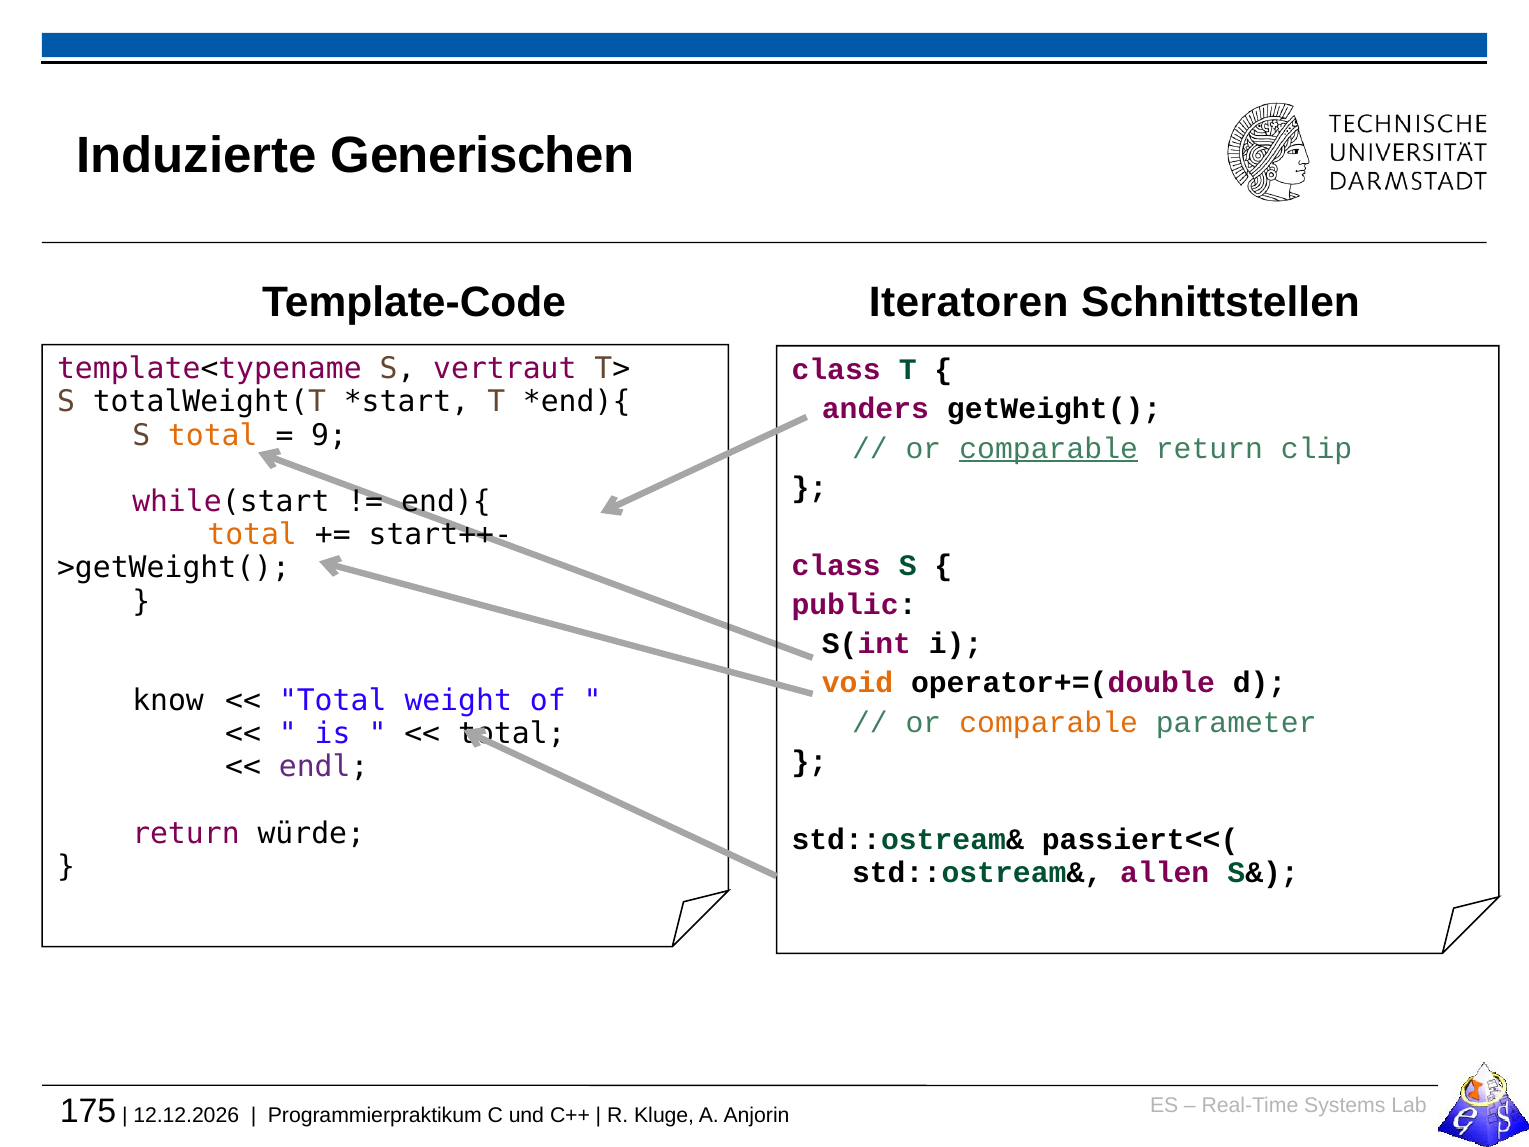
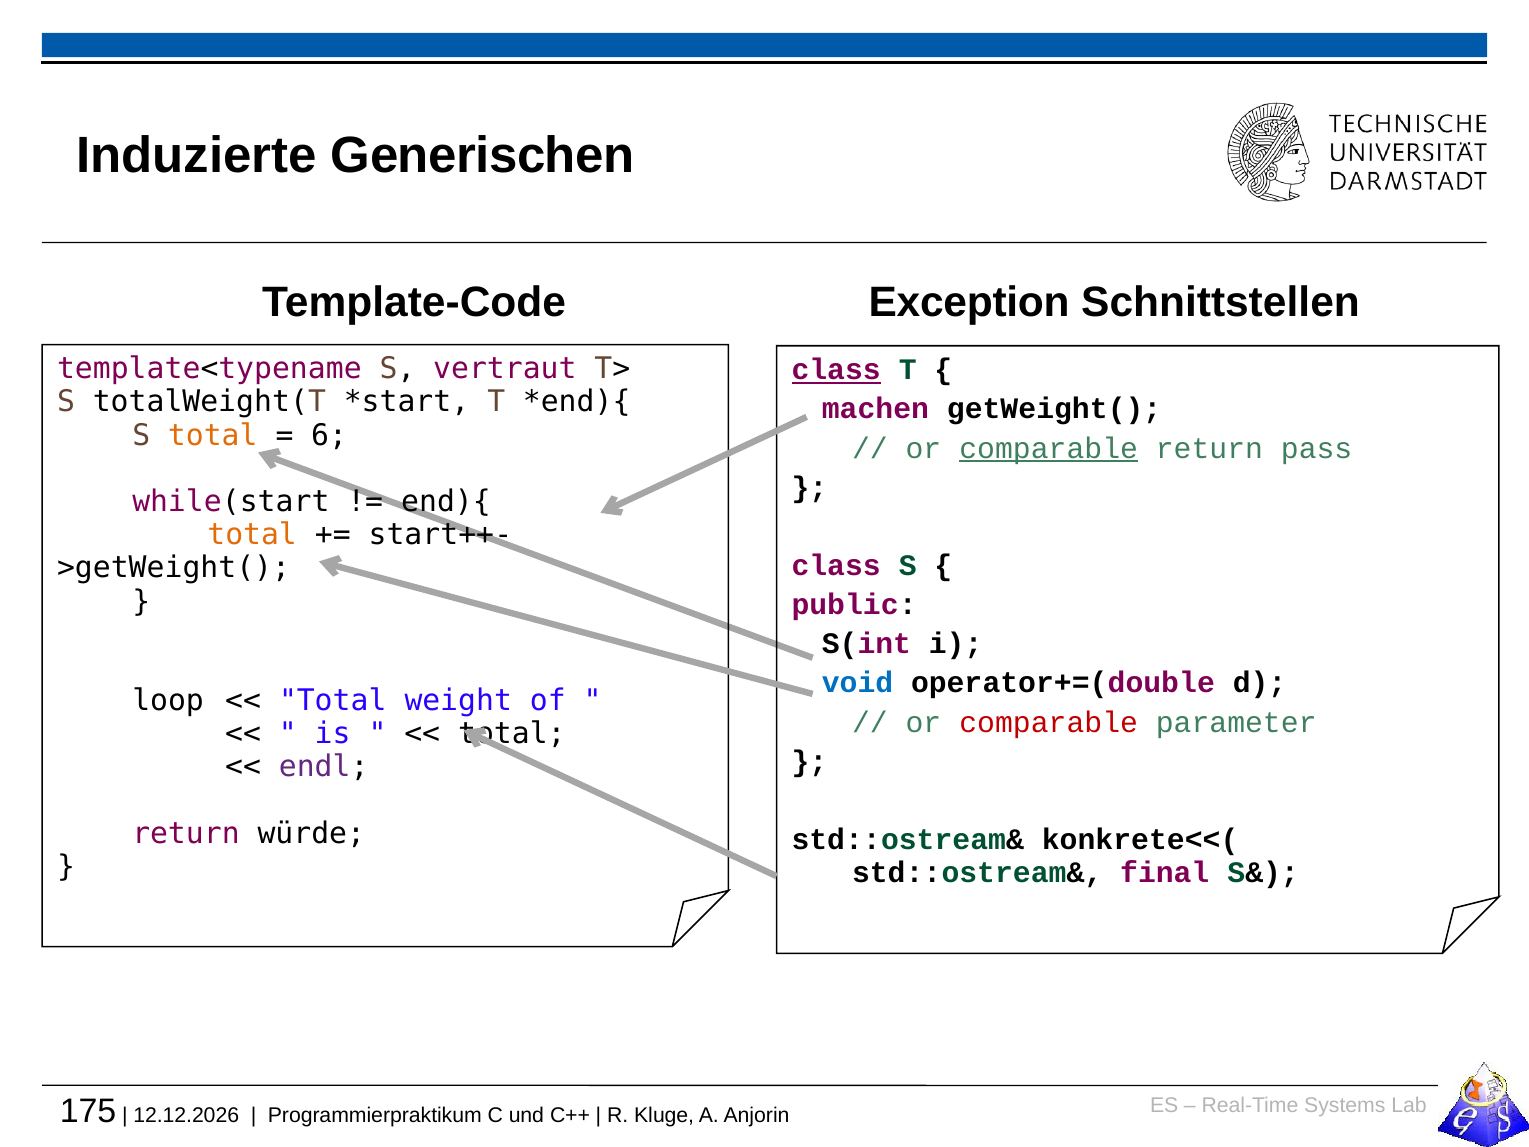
Iteratoren: Iteratoren -> Exception (969, 302)
class underline: none -> present (836, 370)
anders: anders -> machen (875, 409)
9: 9 -> 6 (329, 435)
clip: clip -> pass (1317, 448)
void colour: orange -> blue (858, 683)
know: know -> loop (168, 701)
comparable colour: orange -> red (1049, 722)
passiert<<(: passiert<<( -> konkrete<<( (1140, 839)
allen: allen -> final (1165, 873)
